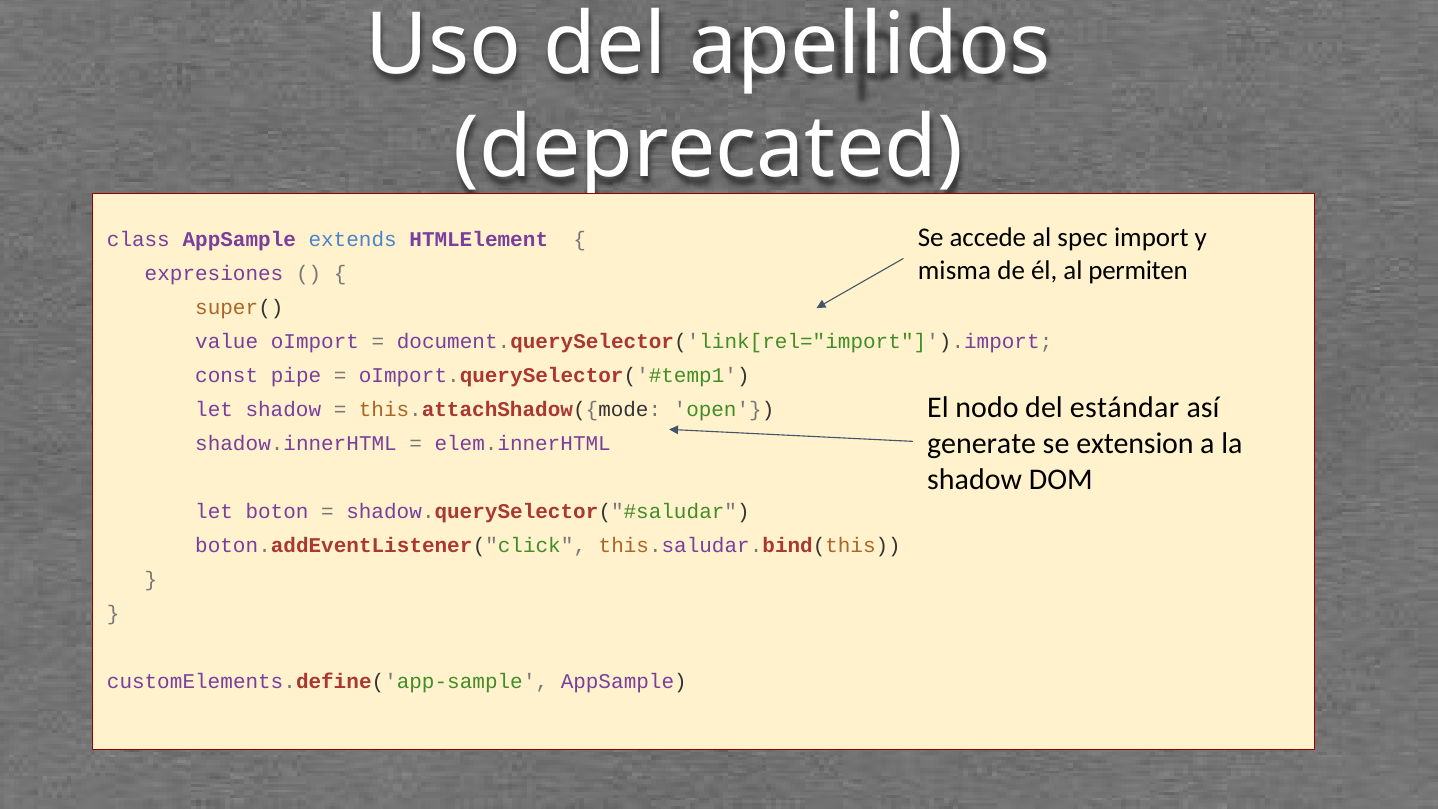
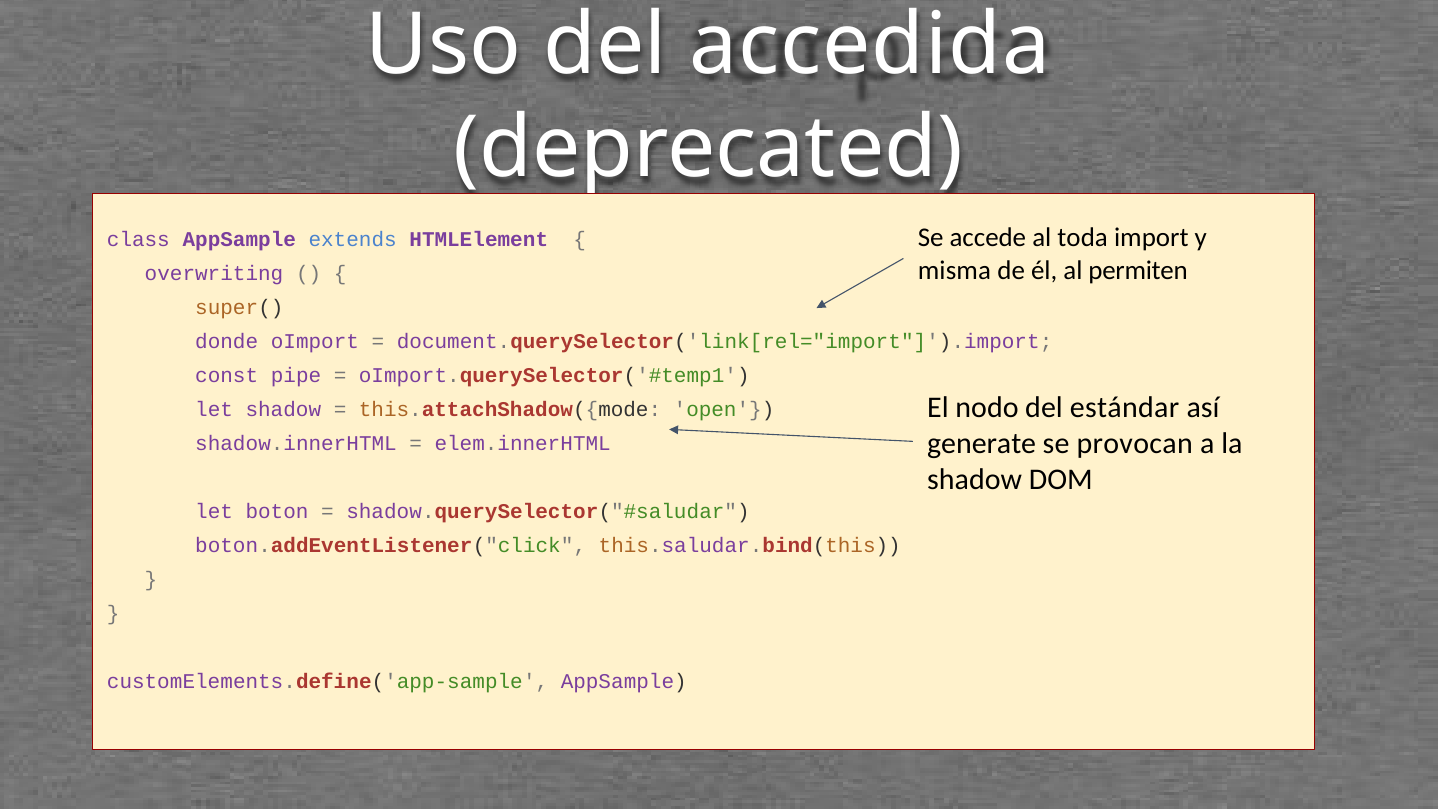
apellidos: apellidos -> accedida (870, 45)
spec: spec -> toda (1083, 238)
expresiones: expresiones -> overwriting (214, 274)
value: value -> donde (227, 342)
extension: extension -> provocan (1135, 443)
